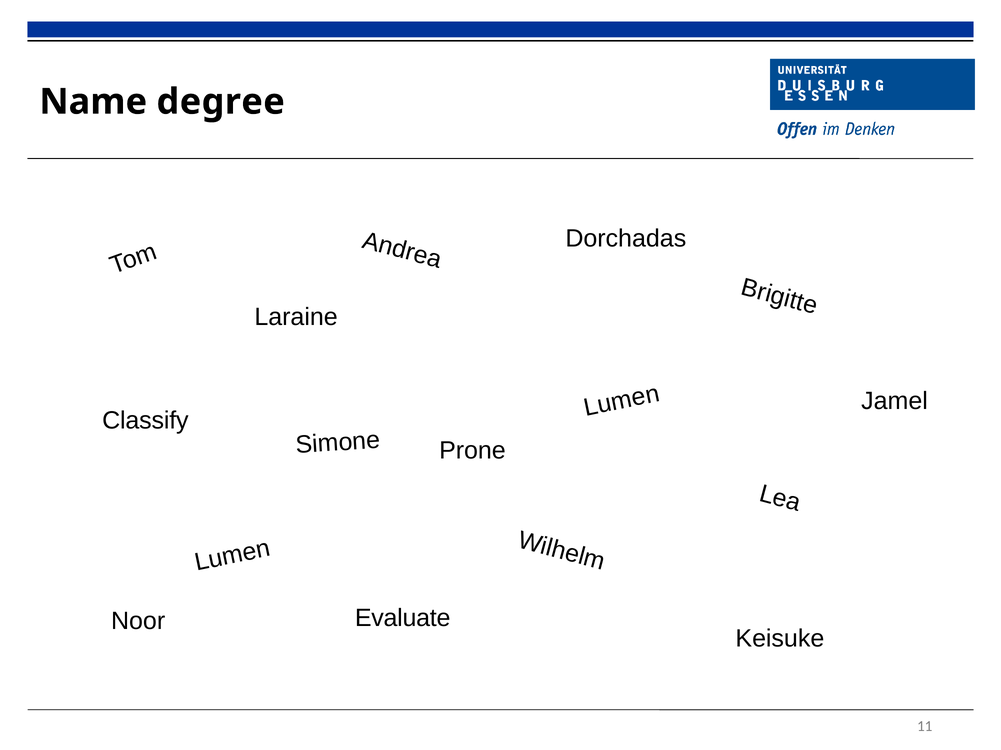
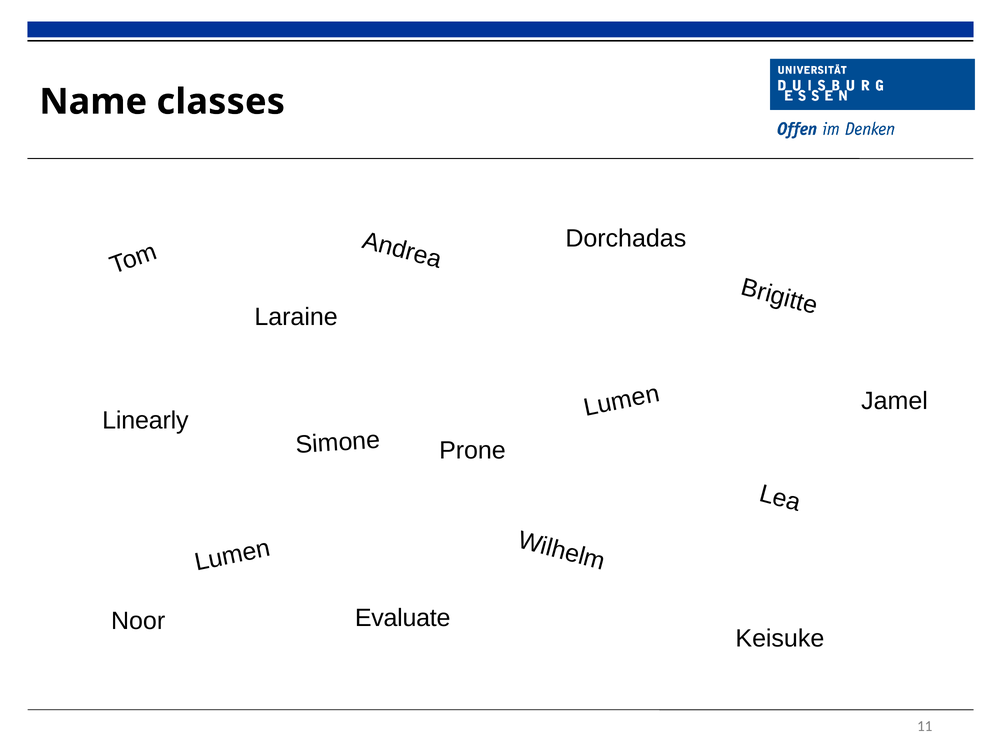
degree: degree -> classes (221, 102)
Classify: Classify -> Linearly (145, 421)
